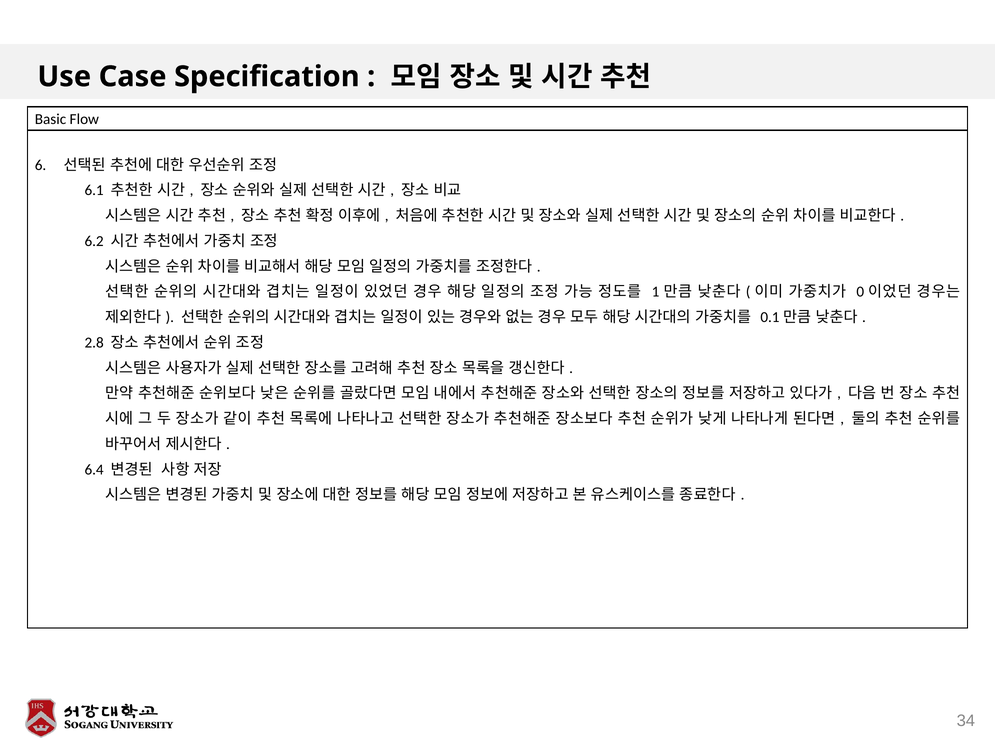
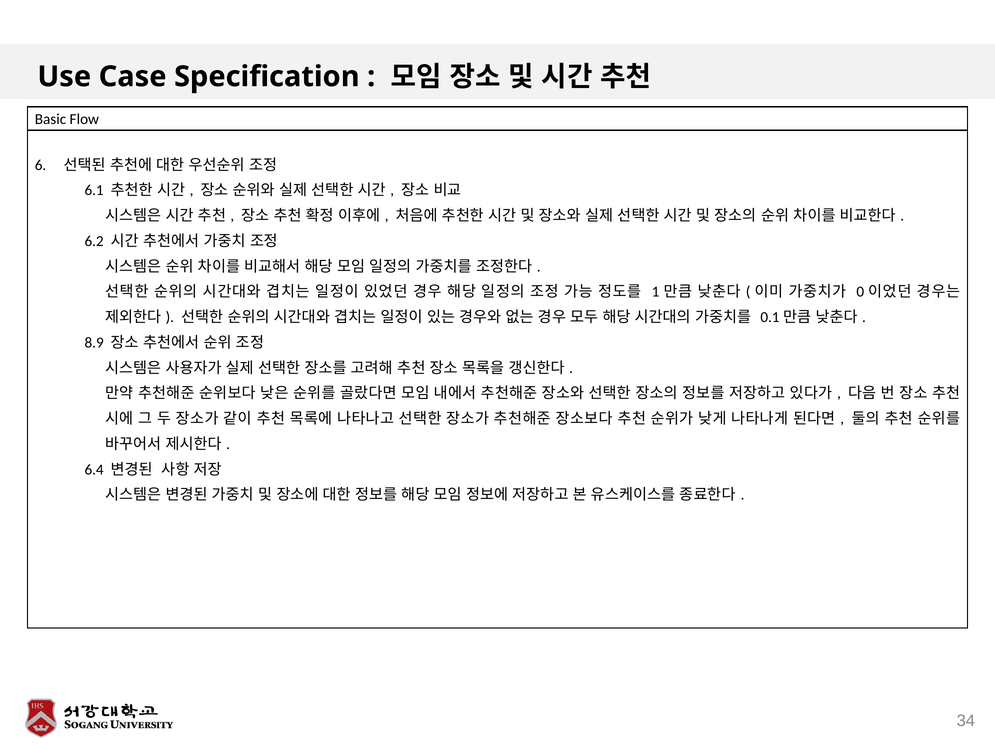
2.8: 2.8 -> 8.9 (94, 342)
